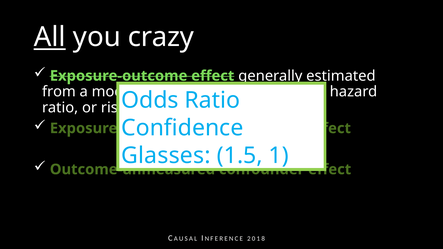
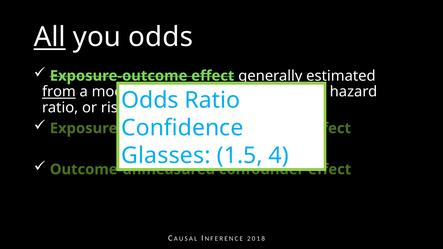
you crazy: crazy -> odds (161, 37)
from underline: none -> present (59, 92)
1: 1 -> 4 (279, 156)
